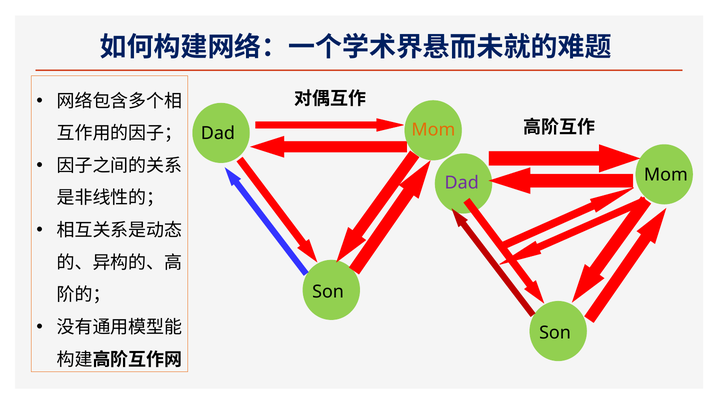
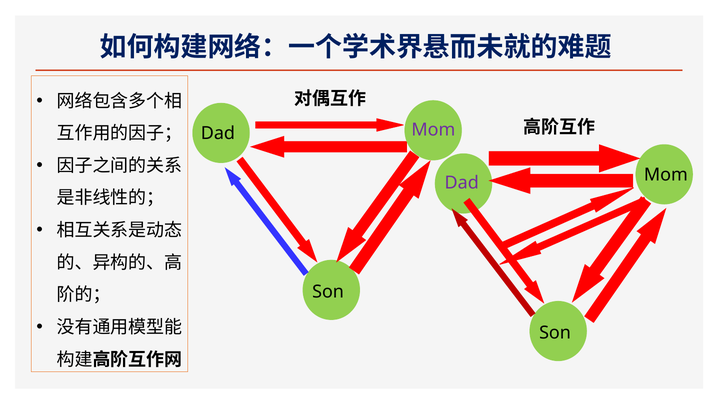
Mom colour: orange -> purple (433, 130)
